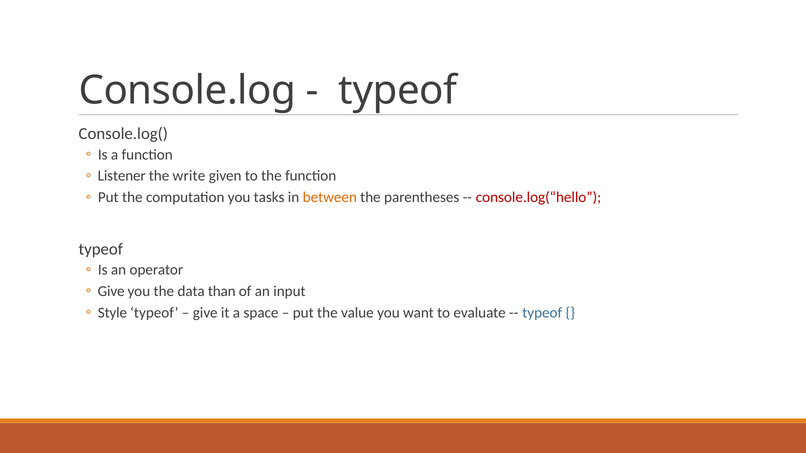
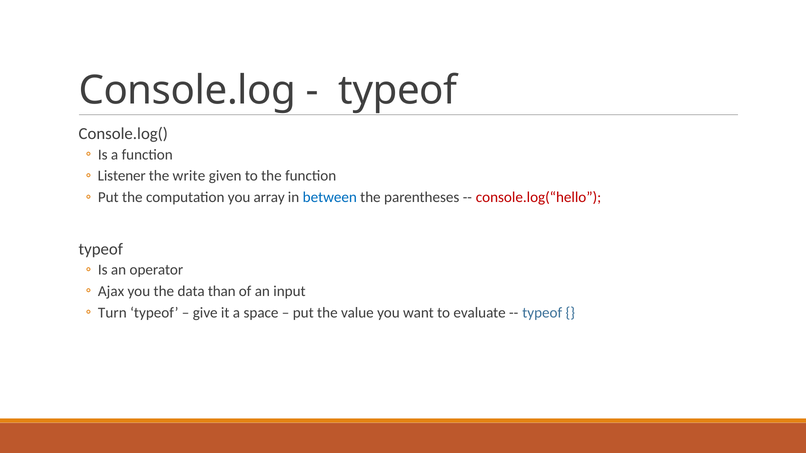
tasks: tasks -> array (269, 197)
between colour: orange -> blue (330, 197)
Give: Give -> Ajax (111, 291)
Style: Style -> Turn (112, 313)
